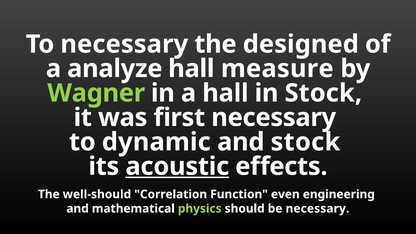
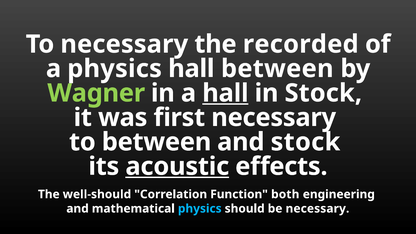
designed: designed -> recorded (301, 44)
a analyze: analyze -> physics (115, 69)
hall measure: measure -> between (277, 69)
hall underline: none -> present (225, 93)
to dynamic: dynamic -> between (157, 142)
even: even -> both (285, 194)
physics colour: light green -> light blue (200, 209)
